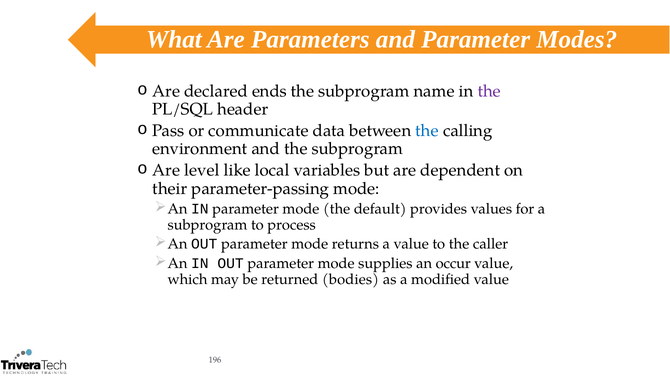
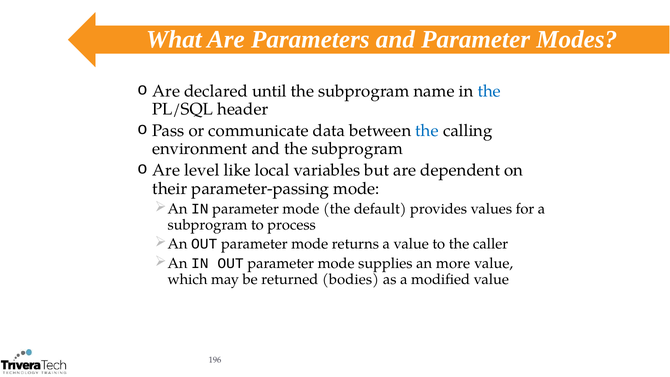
ends: ends -> until (269, 91)
the colour: purple -> blue (489, 91)
occur: occur -> more (453, 263)
